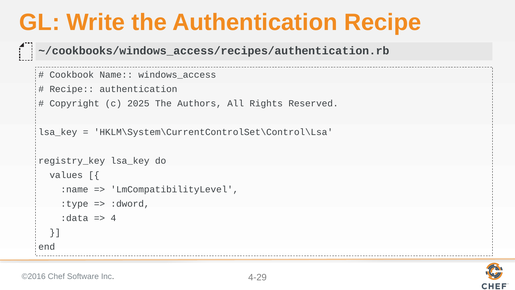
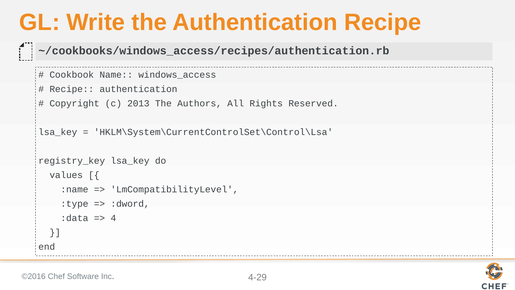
2025: 2025 -> 2013 (138, 103)
